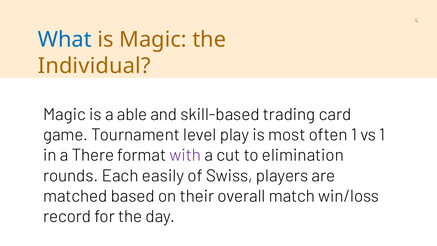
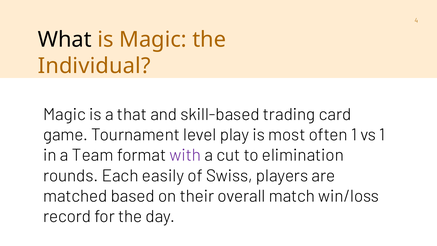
What colour: blue -> black (65, 40)
able: able -> that (132, 114)
There: There -> Team (93, 155)
